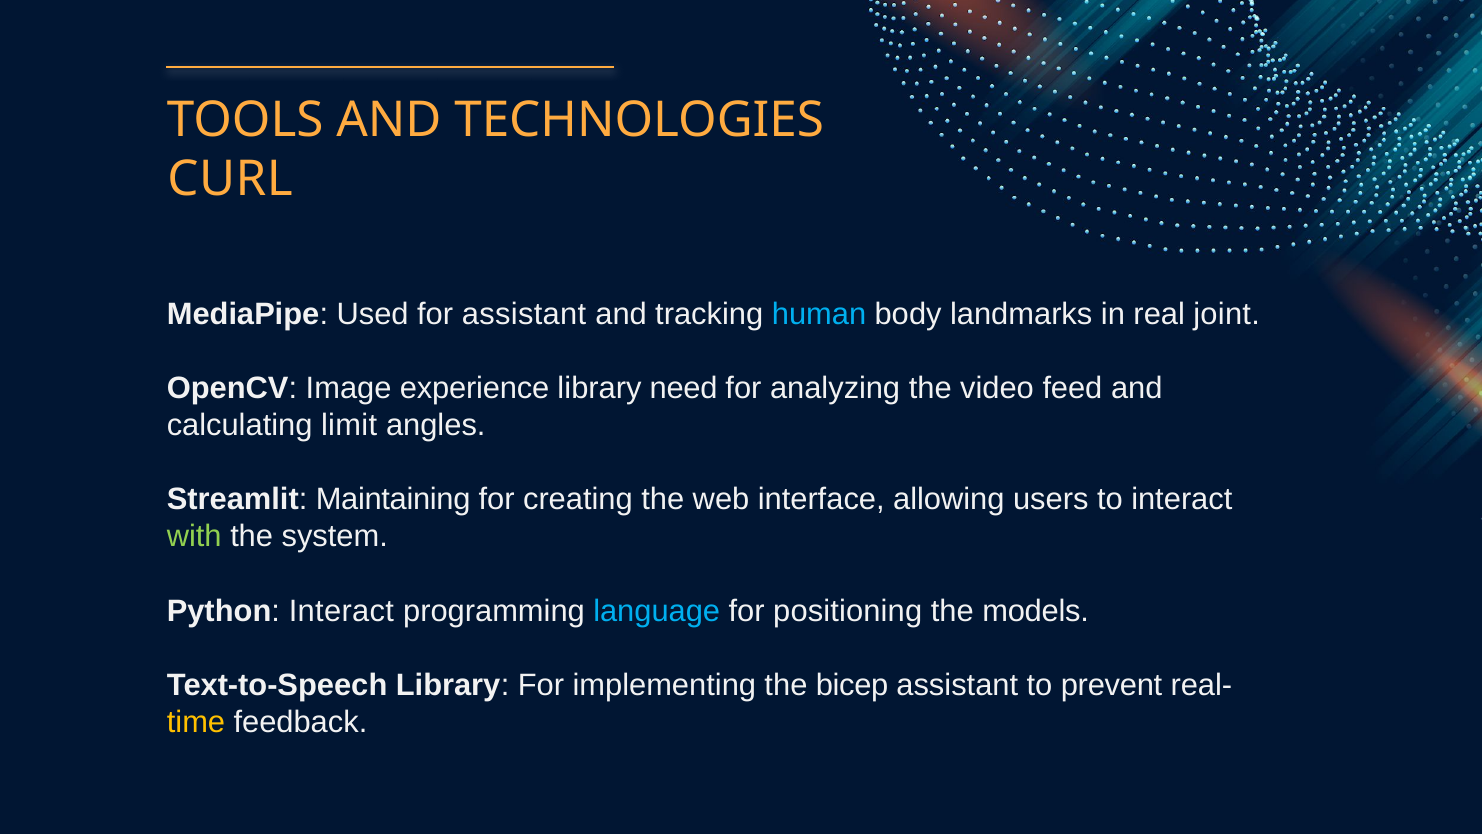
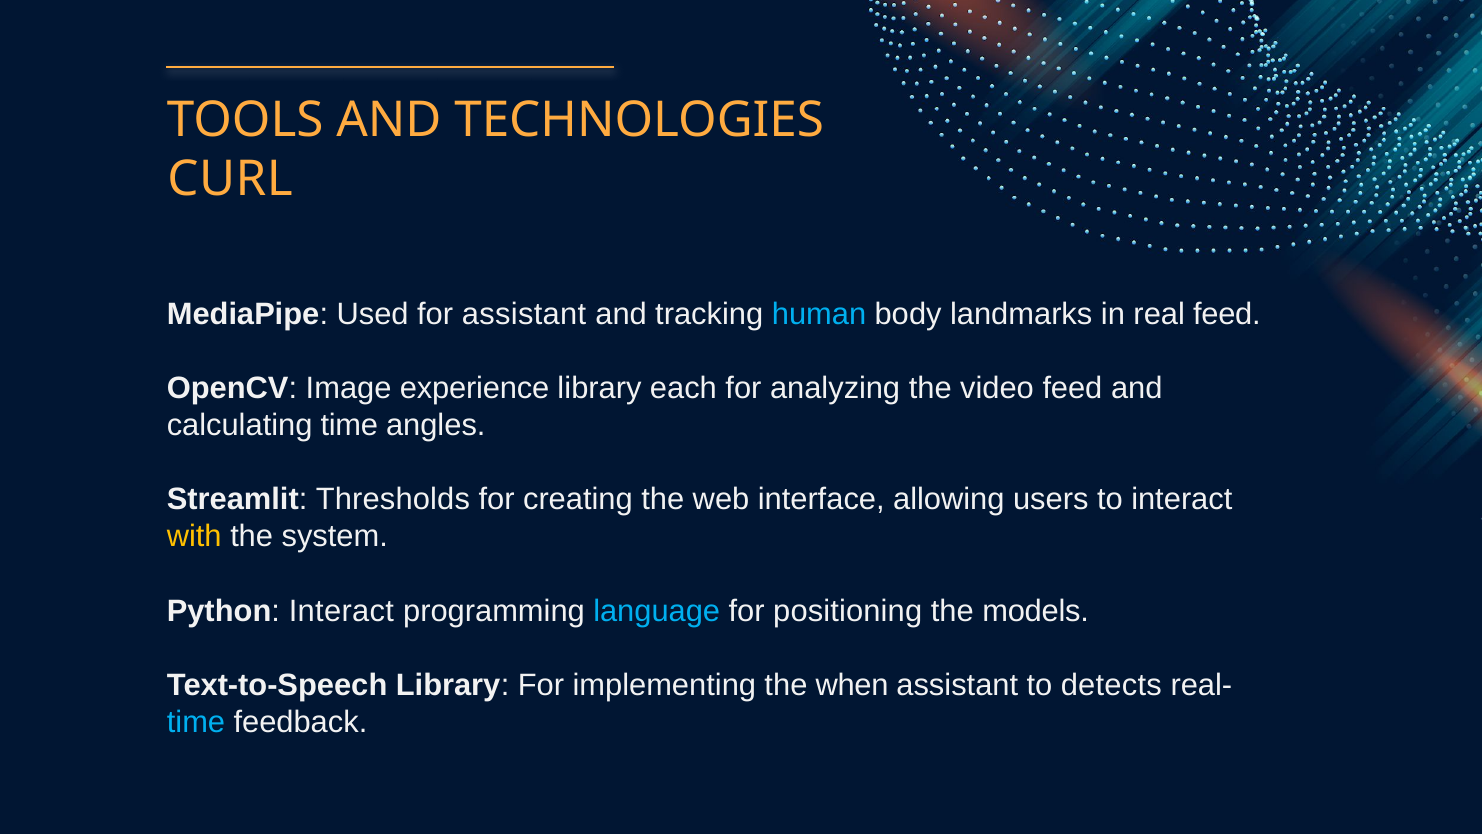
real joint: joint -> feed (1227, 314)
need: need -> each (683, 388)
calculating limit: limit -> time (349, 425)
Maintaining: Maintaining -> Thresholds (393, 499)
with colour: light green -> yellow (194, 536)
bicep: bicep -> when (852, 685)
prevent: prevent -> detects (1111, 685)
time colour: yellow -> light blue (196, 722)
